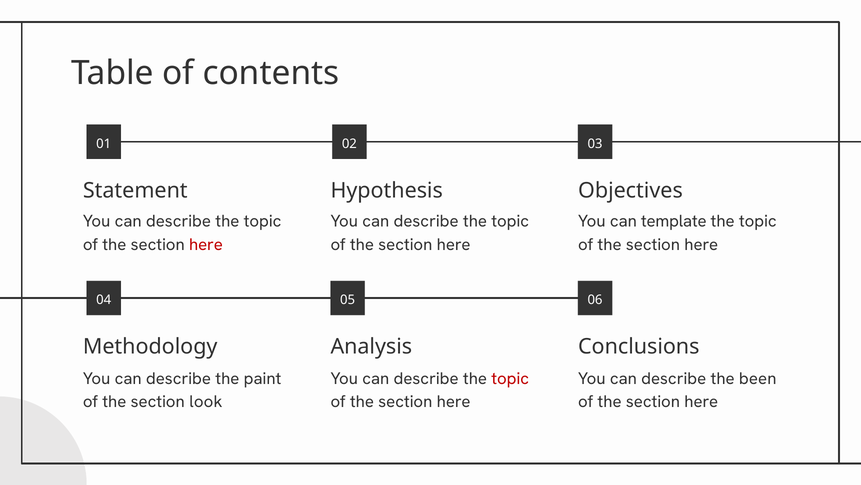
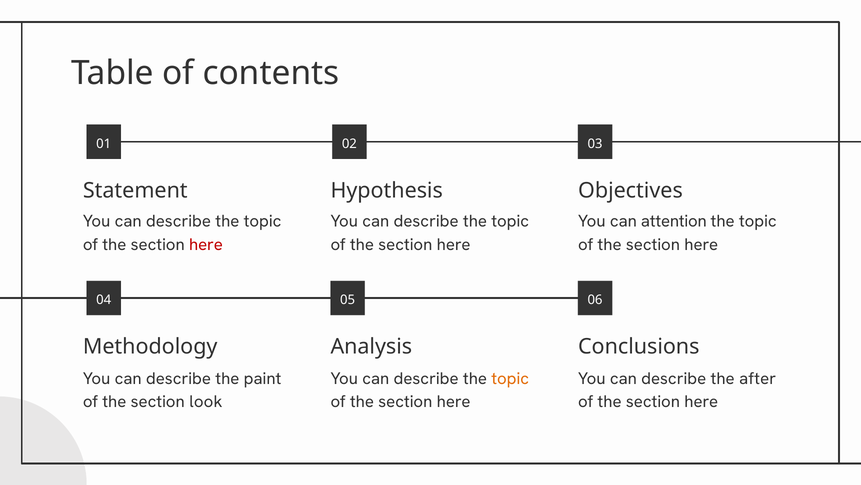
template: template -> attention (674, 221)
topic colour: red -> orange (510, 378)
been: been -> after (758, 378)
